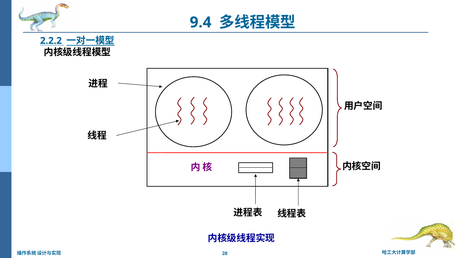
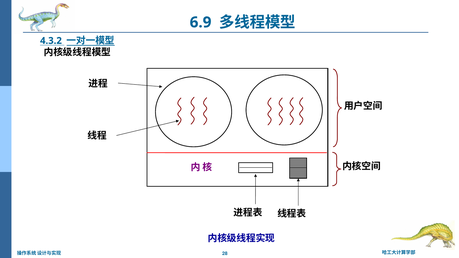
9.4: 9.4 -> 6.9 (201, 22)
2.2.2: 2.2.2 -> 4.3.2 (51, 41)
